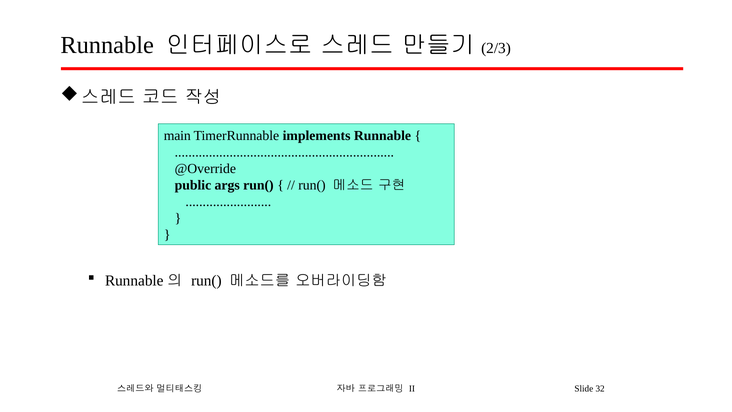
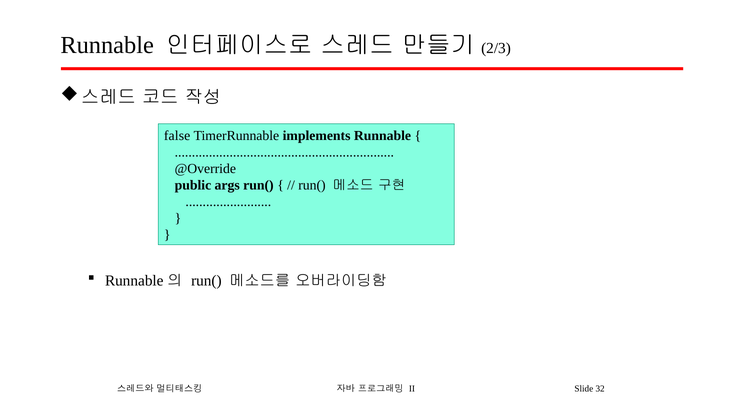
main: main -> false (177, 136)
